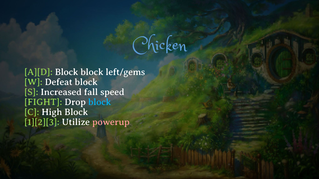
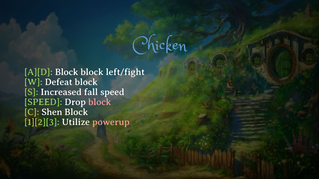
left/gems: left/gems -> left/fight (125, 72)
FIGHT: FIGHT -> SPEED (43, 102)
block colour: light blue -> pink (100, 102)
High: High -> Shen (52, 112)
